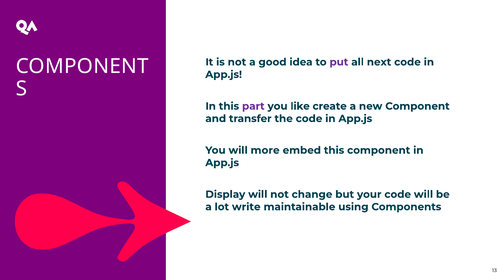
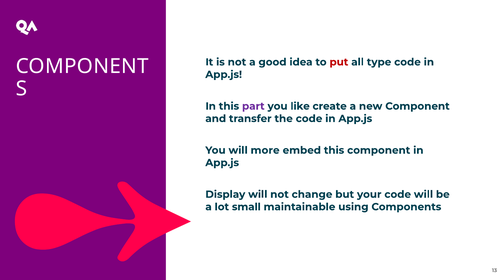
put colour: purple -> red (339, 62)
next: next -> type (379, 62)
write: write -> small (246, 207)
